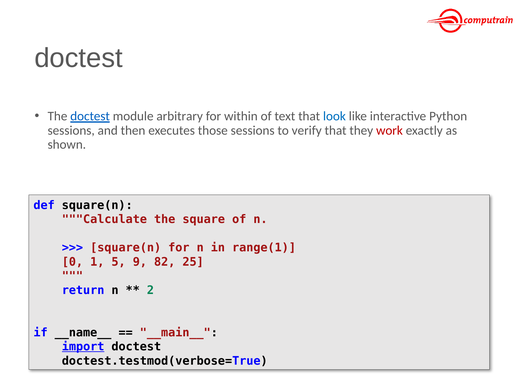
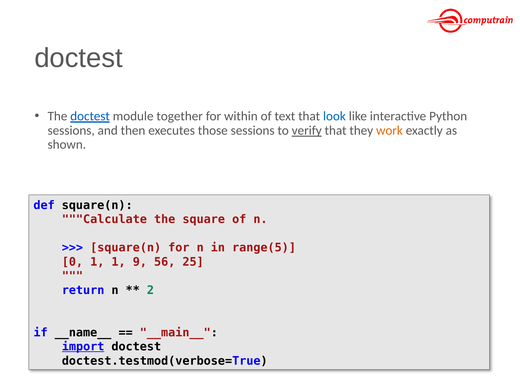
arbitrary: arbitrary -> together (180, 116)
verify underline: none -> present (307, 130)
work colour: red -> orange (389, 130)
range(1: range(1 -> range(5 (264, 248)
1 5: 5 -> 1 (119, 262)
82: 82 -> 56 (165, 262)
